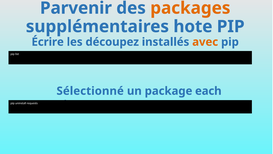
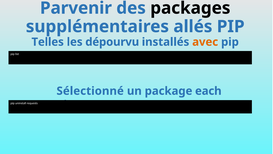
packages colour: orange -> black (190, 8)
hote: hote -> allés (193, 26)
Écrire: Écrire -> Telles (48, 42)
découpez: découpez -> dépourvu (112, 42)
